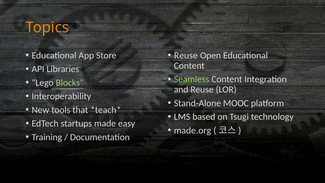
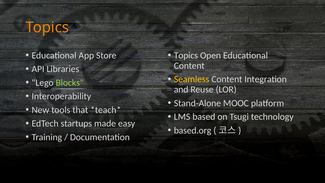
Reuse: Reuse -> Topics (186, 55)
Seamless colour: light green -> yellow (192, 79)
made.org: made.org -> based.org (193, 130)
